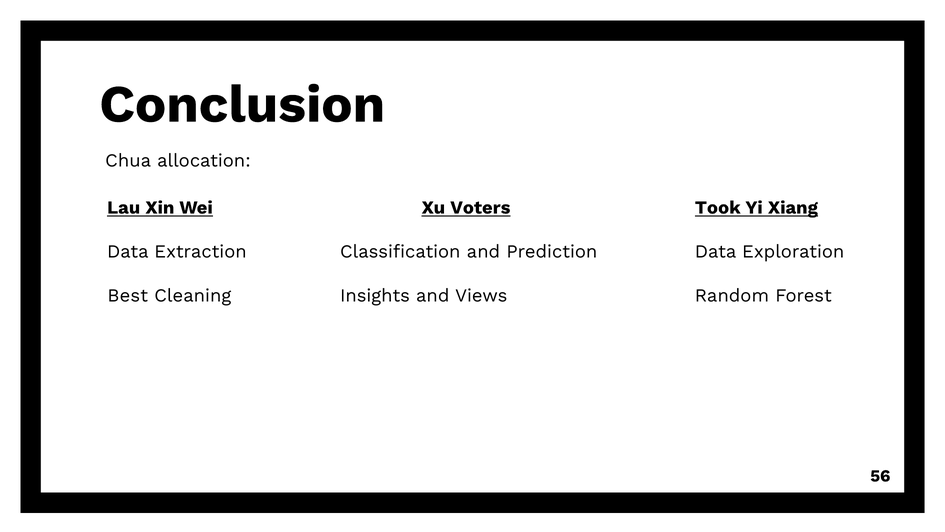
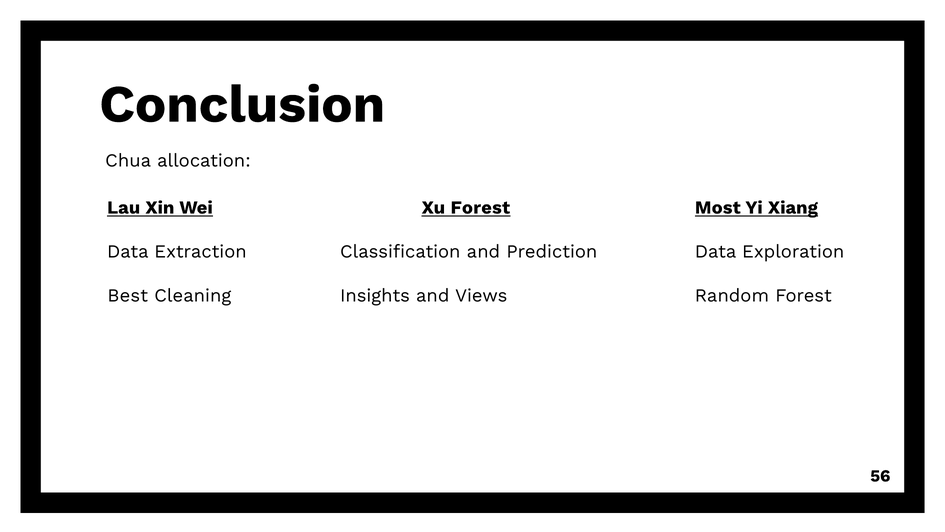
Xu Voters: Voters -> Forest (480, 207)
Took: Took -> Most (718, 207)
